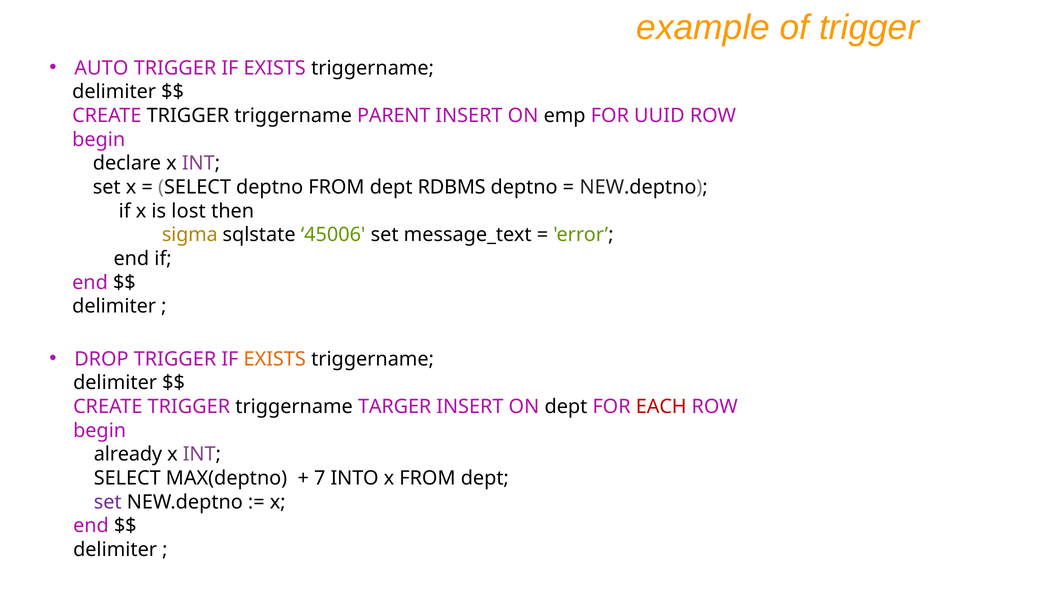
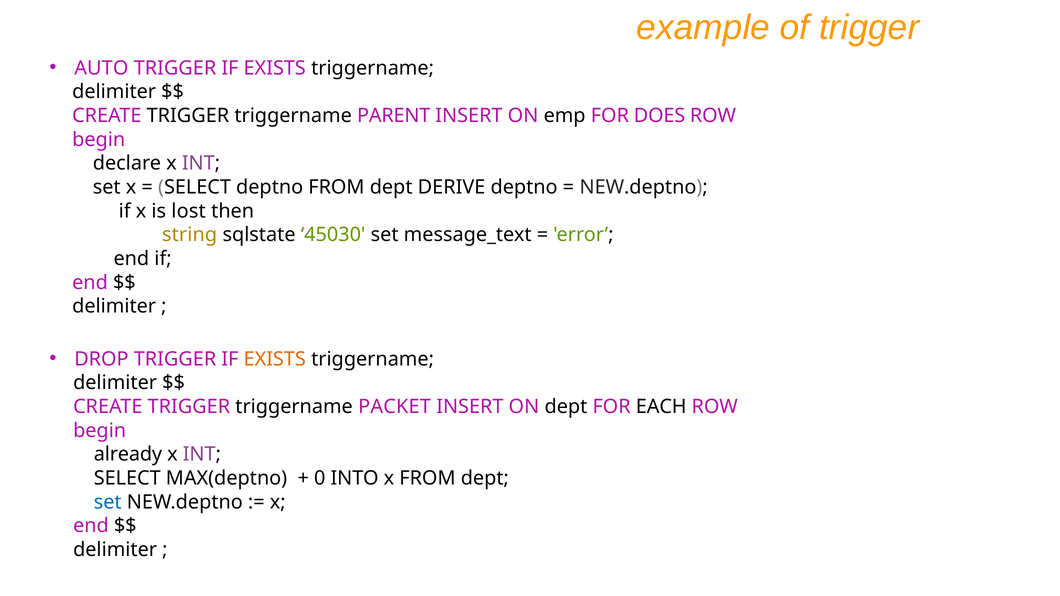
UUID: UUID -> DOES (660, 116)
RDBMS: RDBMS -> DERIVE (452, 187)
sigma: sigma -> string (190, 235)
45006: 45006 -> 45030 (333, 235)
TARGER: TARGER -> PACKET (394, 407)
EACH colour: red -> black (661, 407)
7: 7 -> 0 (320, 478)
set colour: purple -> blue (108, 502)
